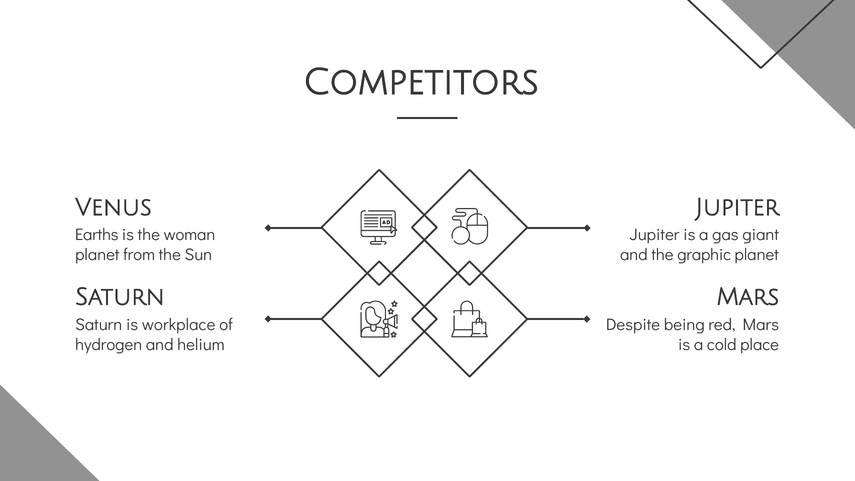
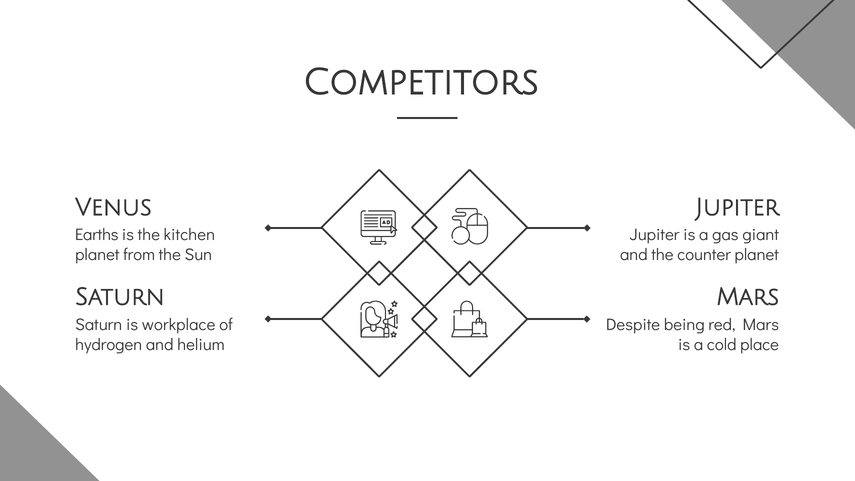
woman: woman -> kitchen (189, 235)
graphic: graphic -> counter (704, 255)
